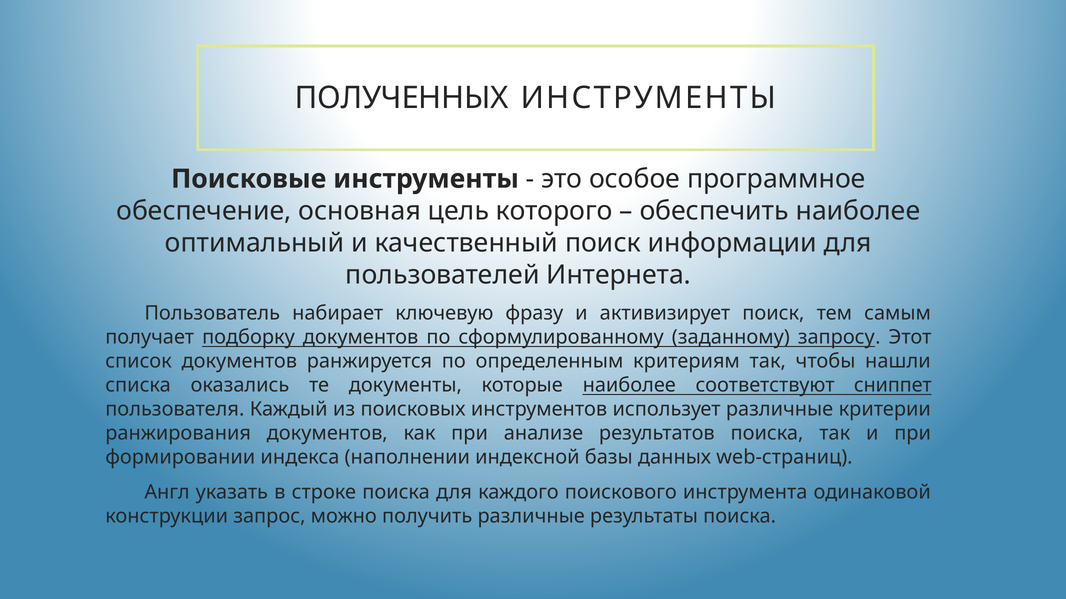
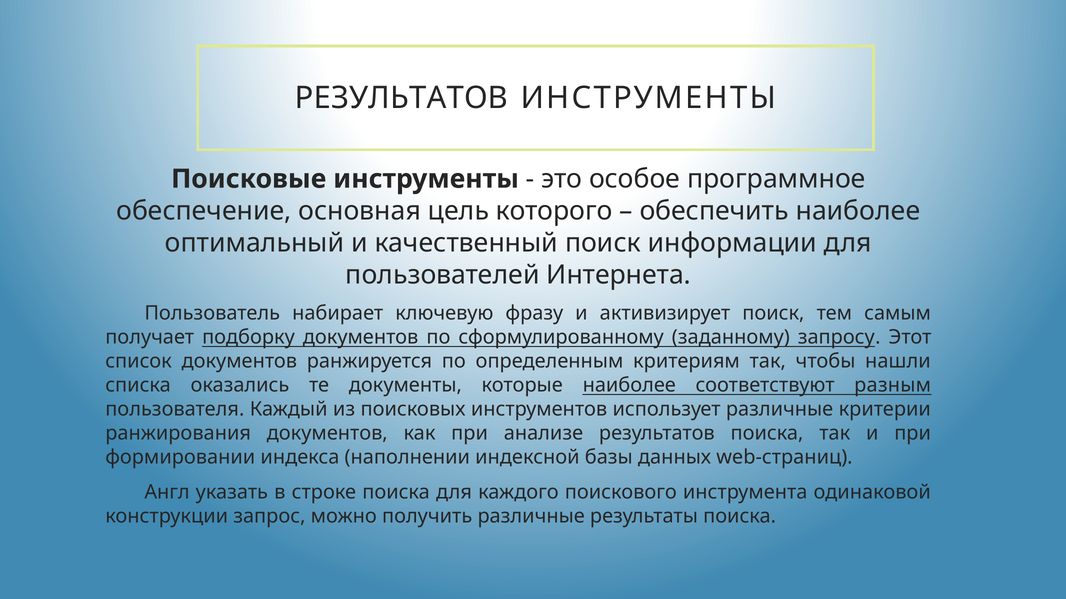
ПОЛУЧЕННЫХ: ПОЛУЧЕННЫХ -> РЕЗУЛЬТАТОВ (401, 98)
сниппет: сниппет -> разным (893, 386)
